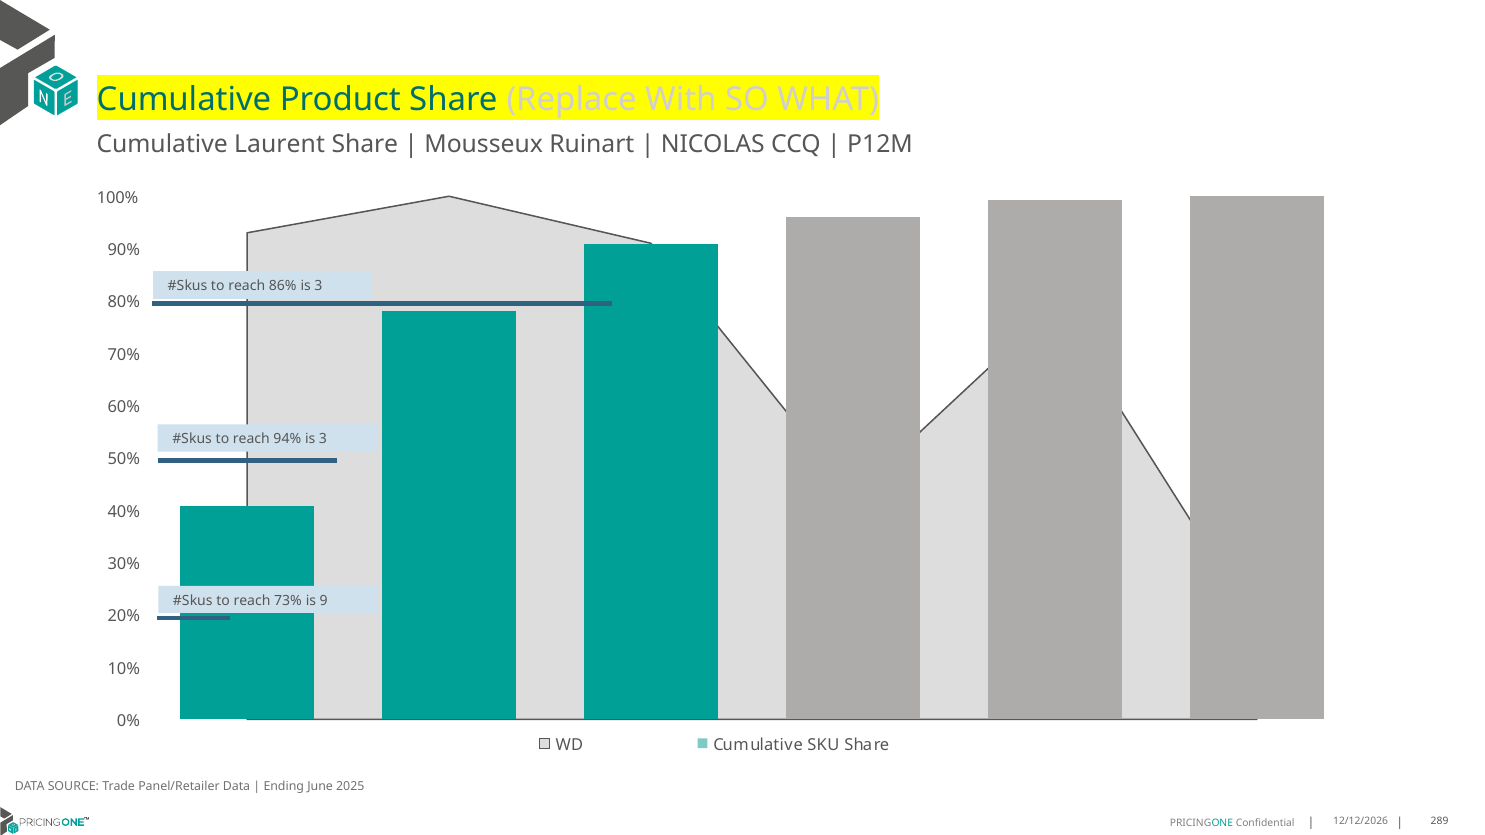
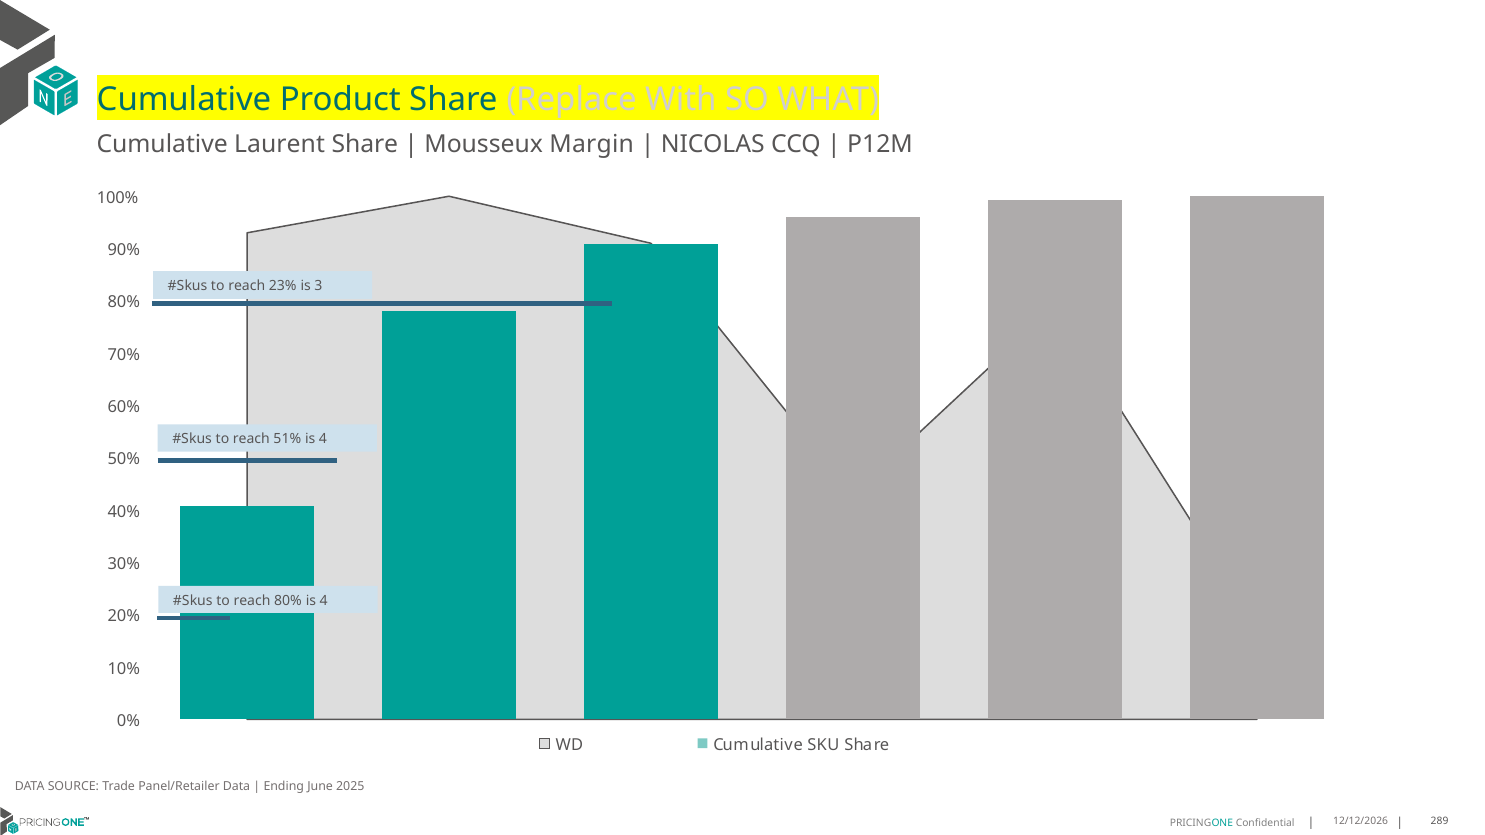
Ruinart: Ruinart -> Margin (592, 145)
86%: 86% -> 23% (283, 286)
94%: 94% -> 51% (287, 439)
3: 3 -> 4 (323, 439)
reach 73%: 73% -> 80% (288, 601)
9: 9 -> 4 (324, 601)
